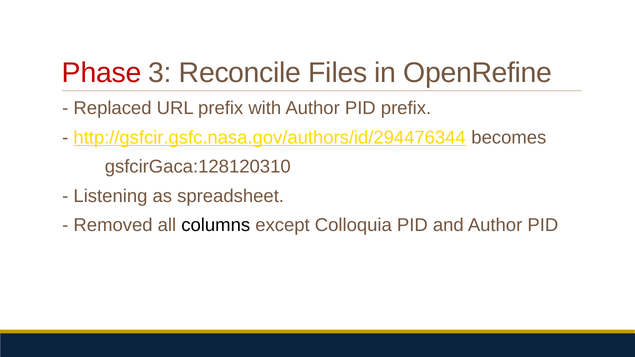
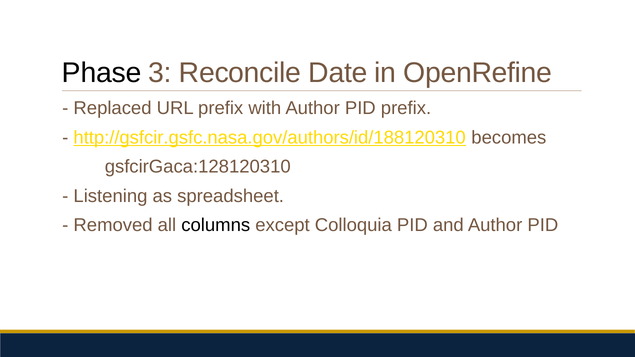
Phase colour: red -> black (102, 73)
Files: Files -> Date (338, 73)
http://gsfcir.gsfc.nasa.gov/authors/id/294476344: http://gsfcir.gsfc.nasa.gov/authors/id/294476344 -> http://gsfcir.gsfc.nasa.gov/authors/id/188120310 (270, 138)
